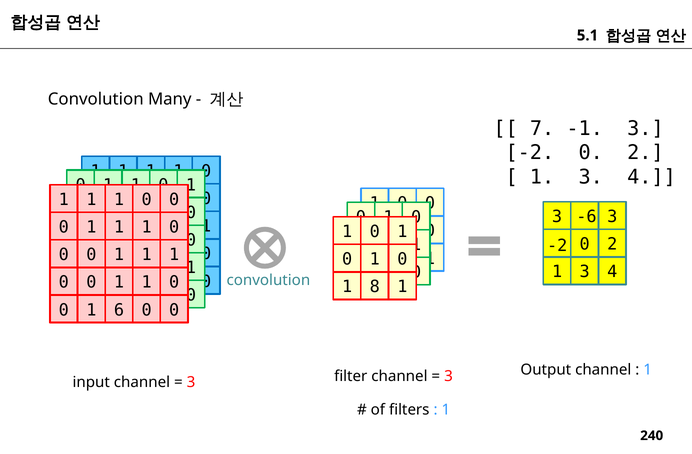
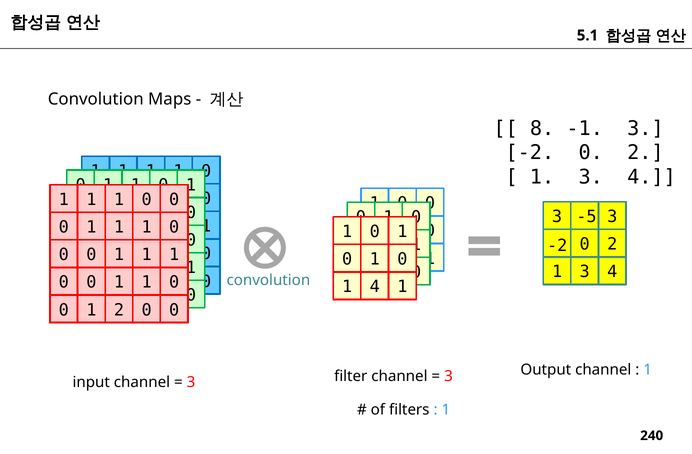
Many: Many -> Maps (170, 99)
7: 7 -> 8 (542, 129)
-6: -6 -> -5 (586, 217)
1 8: 8 -> 4 (375, 287)
1 6: 6 -> 2 (119, 310)
